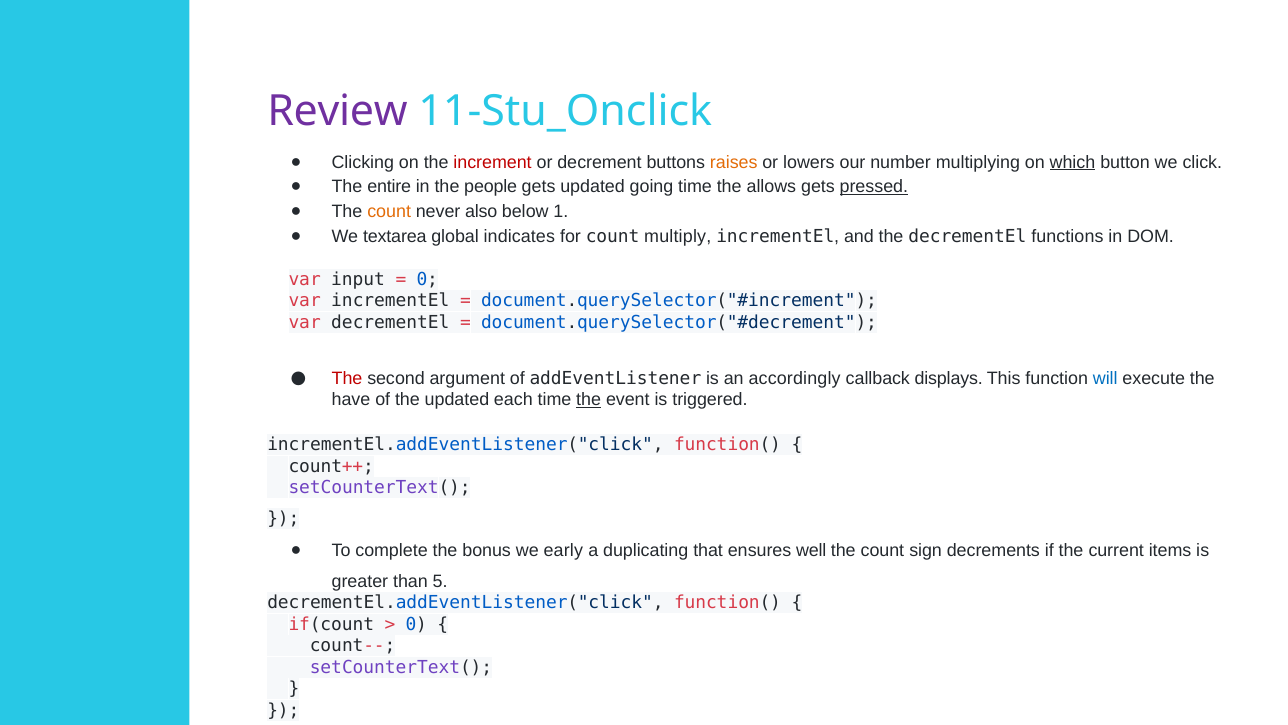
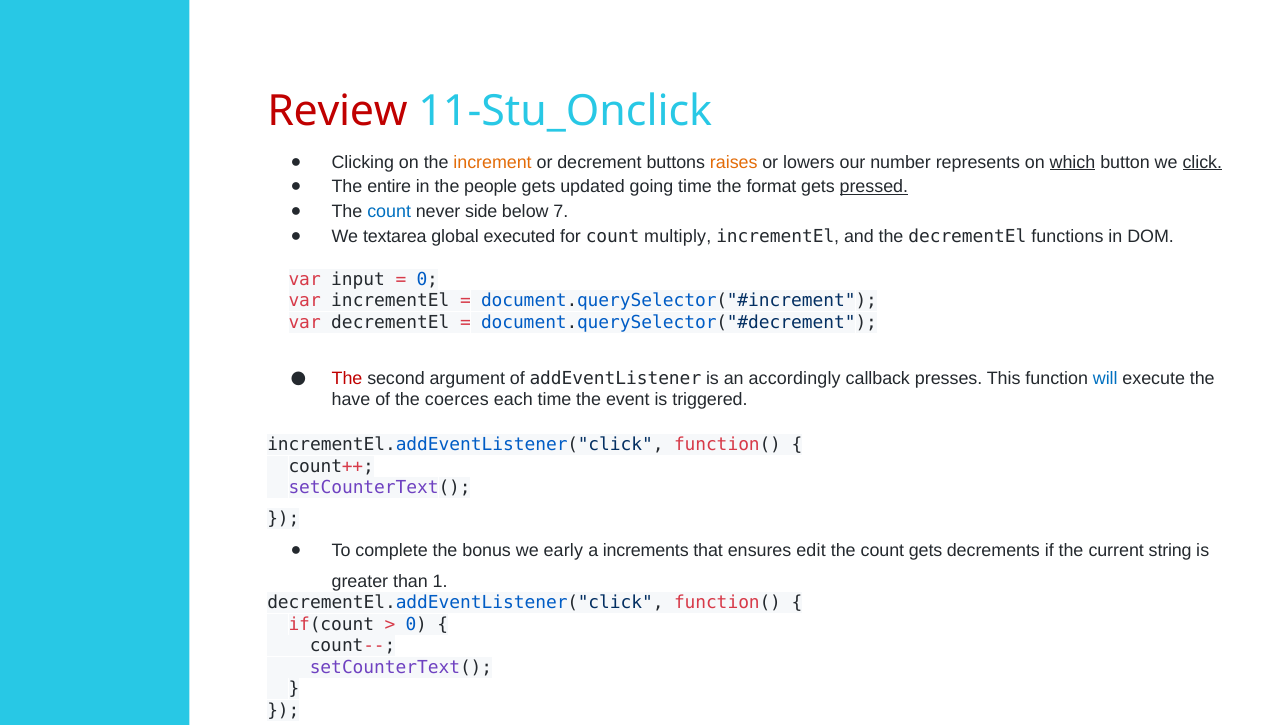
Review colour: purple -> red (337, 111)
increment colour: red -> orange (493, 162)
multiplying: multiplying -> represents (978, 162)
click underline: none -> present (1202, 162)
allows: allows -> format (771, 187)
count colour: orange -> blue (389, 211)
also: also -> side (481, 211)
1: 1 -> 7 (561, 211)
indicates: indicates -> executed (519, 236)
displays: displays -> presses (949, 378)
the updated: updated -> coerces (457, 399)
the underline: present -> none (589, 399)
duplicating: duplicating -> increments (646, 550)
well: well -> edit (811, 550)
count sign: sign -> gets (926, 550)
items: items -> string (1170, 550)
5: 5 -> 1 (440, 581)
